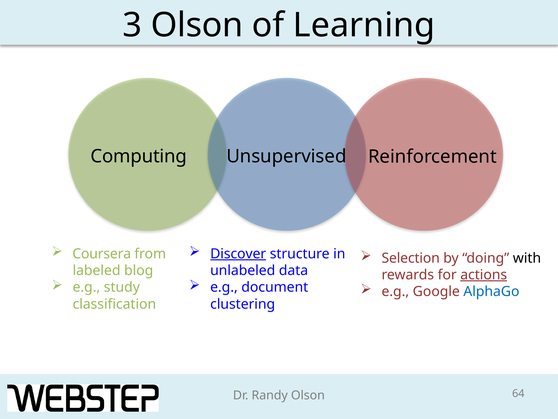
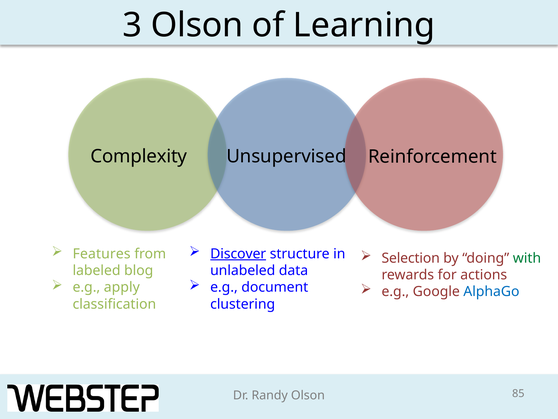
Computing: Computing -> Complexity (139, 156)
Coursera: Coursera -> Features (102, 254)
with colour: black -> green (527, 258)
actions underline: present -> none (484, 275)
study: study -> apply (122, 287)
64: 64 -> 85 (518, 393)
